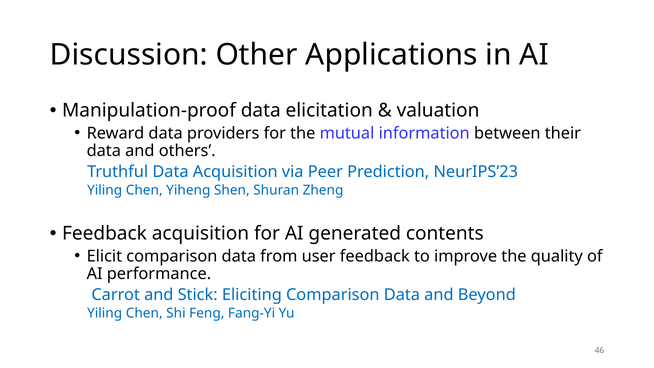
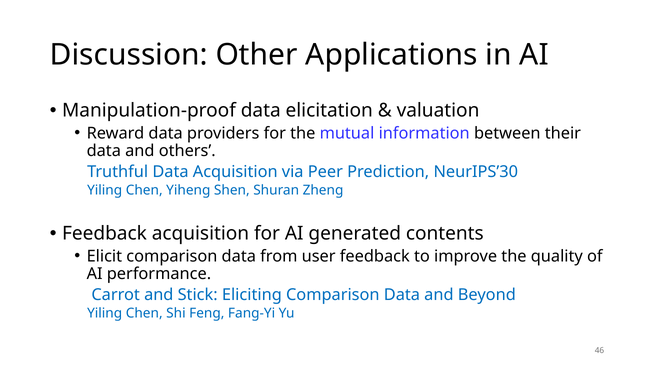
NeurIPS’23: NeurIPS’23 -> NeurIPS’30 (476, 172)
